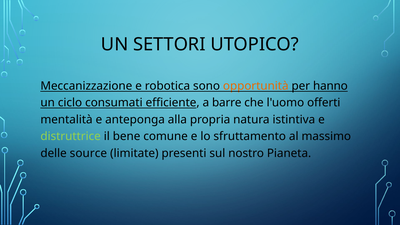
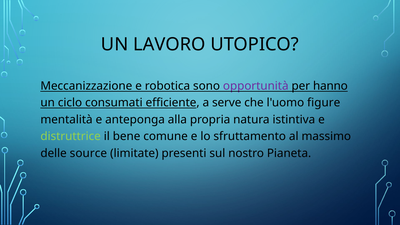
SETTORI: SETTORI -> LAVORO (169, 44)
opportunità colour: orange -> purple (256, 86)
barre: barre -> serve (227, 103)
offerti: offerti -> figure (324, 103)
